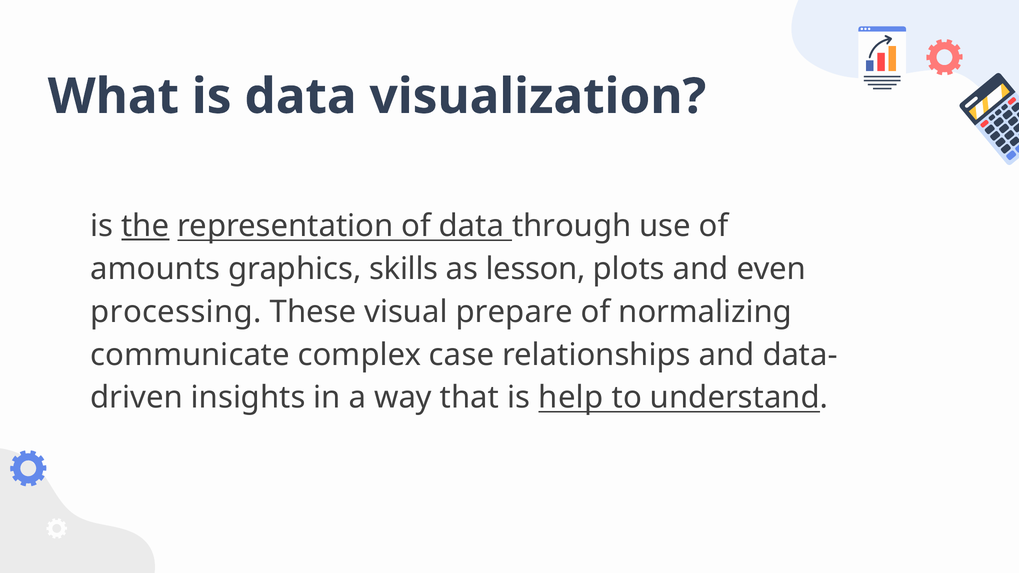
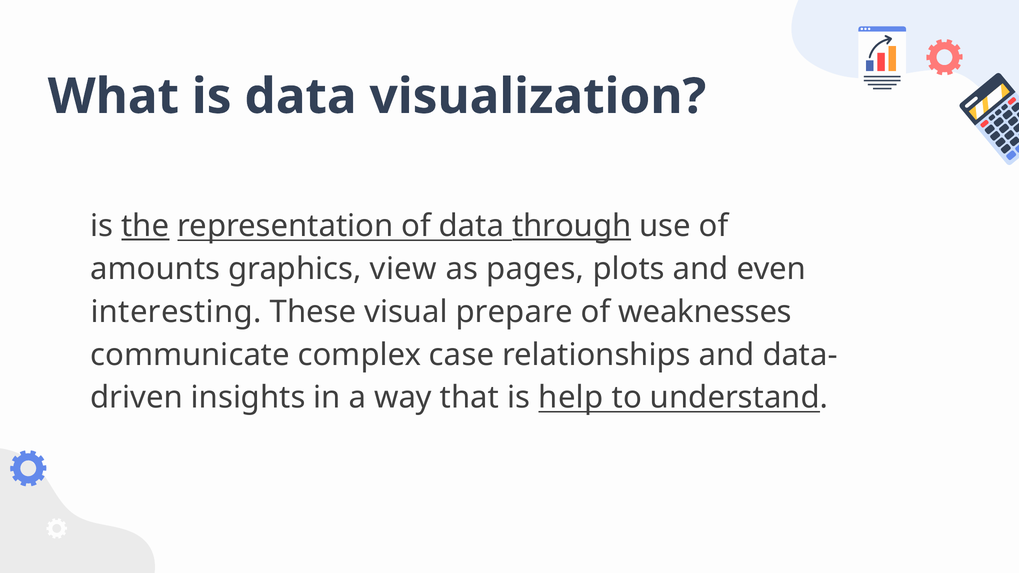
through underline: none -> present (572, 226)
skills: skills -> view (403, 269)
lesson: lesson -> pages (535, 269)
processing: processing -> interesting (176, 312)
normalizing: normalizing -> weaknesses (705, 312)
